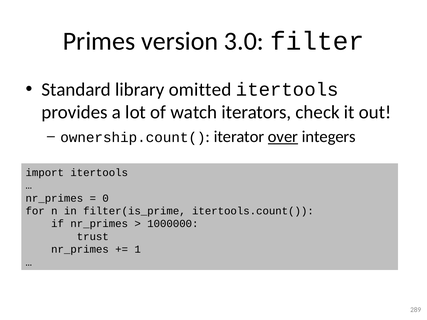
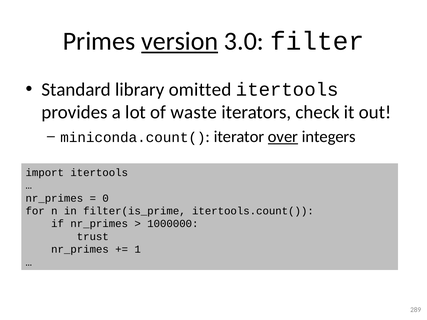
version underline: none -> present (180, 41)
watch: watch -> waste (194, 112)
ownership.count(: ownership.count( -> miniconda.count( (133, 138)
